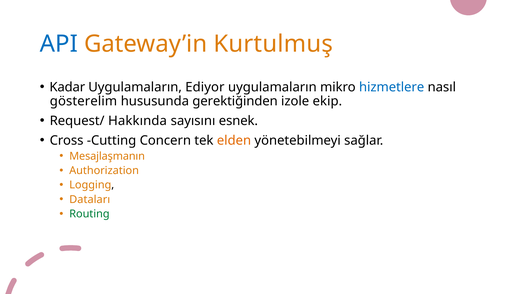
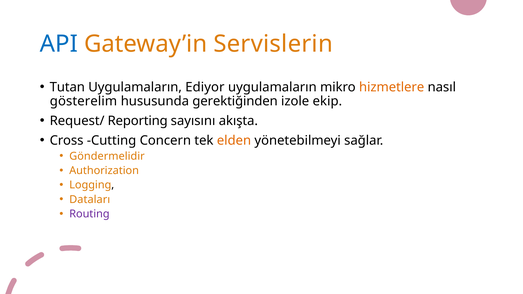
Kurtulmuş: Kurtulmuş -> Servislerin (273, 44)
Kadar: Kadar -> Tutan (67, 87)
hizmetlere colour: blue -> orange (392, 87)
Hakkında: Hakkında -> Reporting (138, 121)
esnek: esnek -> akışta (238, 121)
Mesajlaşmanın: Mesajlaşmanın -> Göndermelidir (107, 156)
Routing colour: green -> purple (89, 214)
